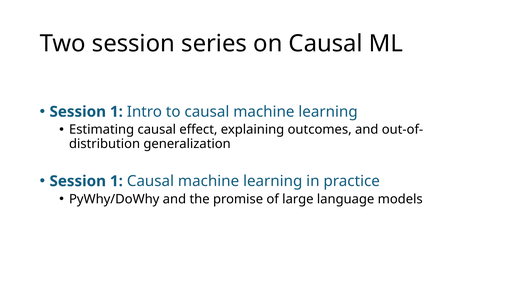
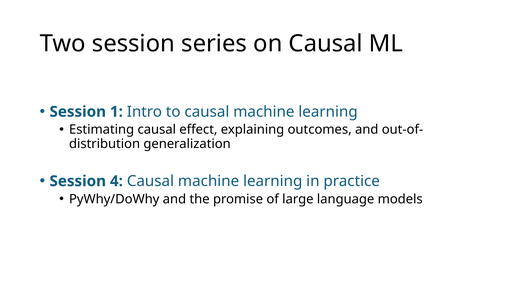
1: 1 -> 4 (116, 181)
